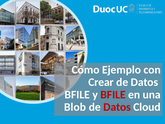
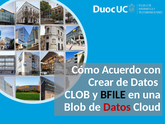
Ejemplo: Ejemplo -> Acuerdo (122, 70)
BFILE: BFILE -> CLOB (77, 94)
BFILE colour: red -> black (113, 94)
